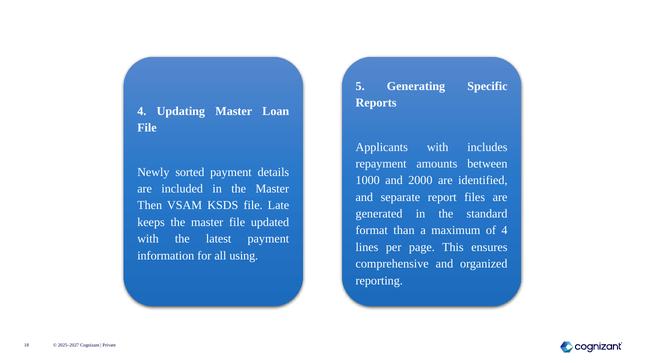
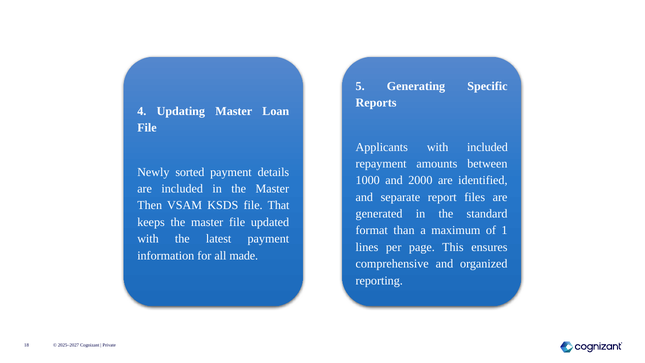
with includes: includes -> included (487, 147)
Late: Late -> That (279, 205)
of 4: 4 -> 1 (505, 230)
using: using -> made (244, 255)
